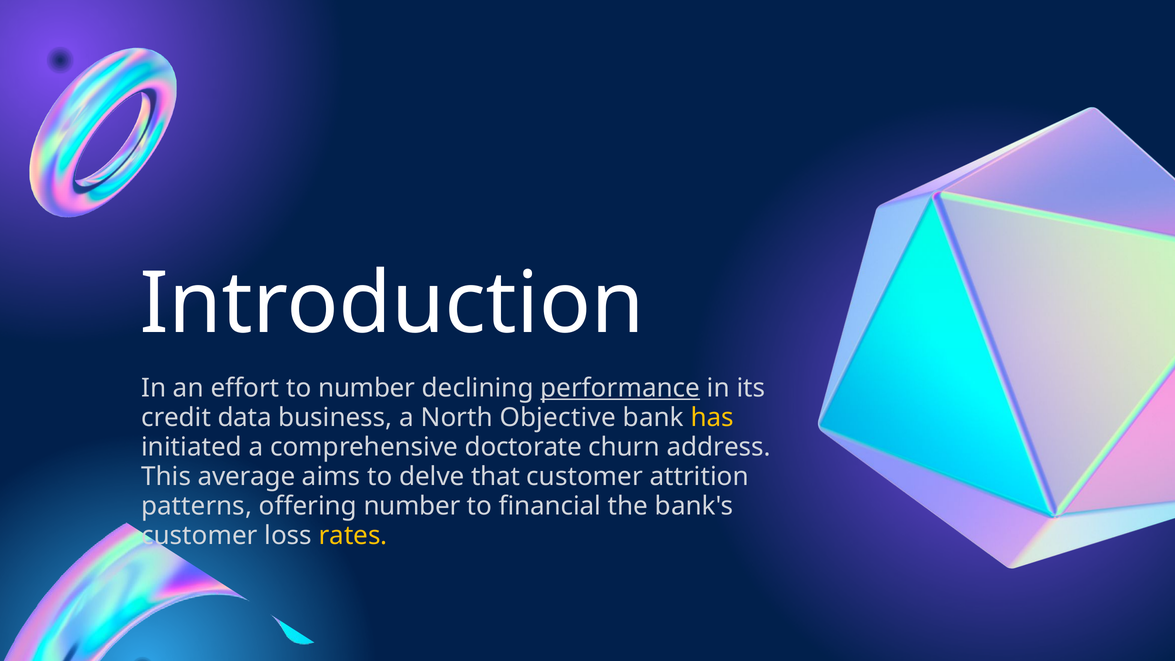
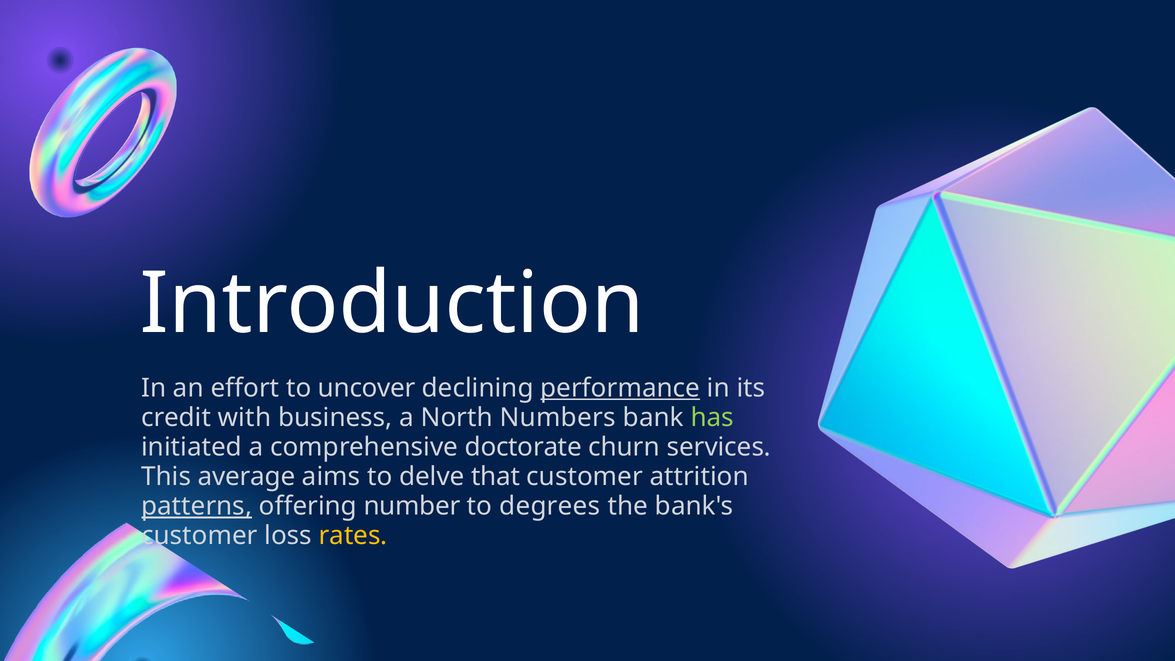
to number: number -> uncover (367, 388)
data: data -> with (244, 418)
Objective: Objective -> Numbers (558, 418)
has colour: yellow -> light green (712, 418)
address: address -> services (719, 447)
patterns underline: none -> present (197, 506)
financial: financial -> degrees (550, 506)
